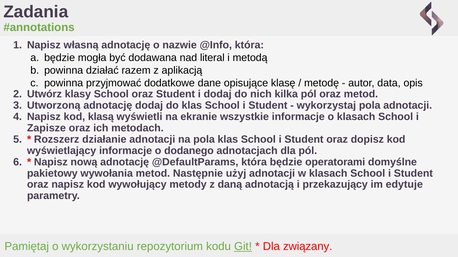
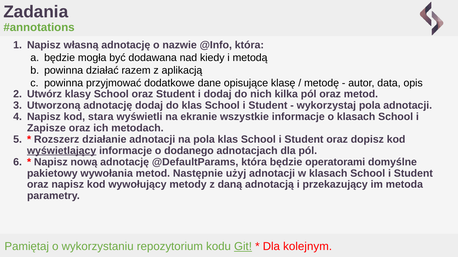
literal: literal -> kiedy (212, 58)
klasą: klasą -> stara (101, 117)
wyświetlający underline: none -> present (62, 151)
edytuje: edytuje -> metoda (404, 185)
związany: związany -> kolejnym (308, 247)
